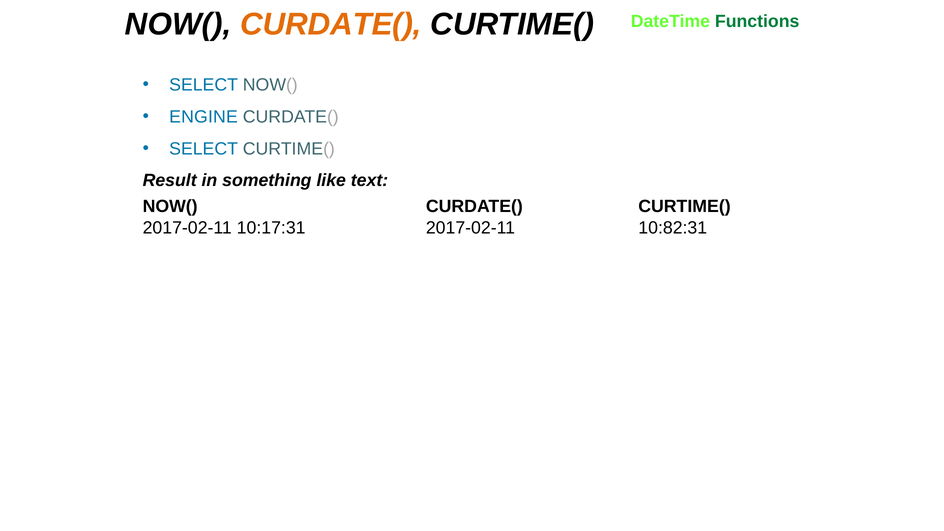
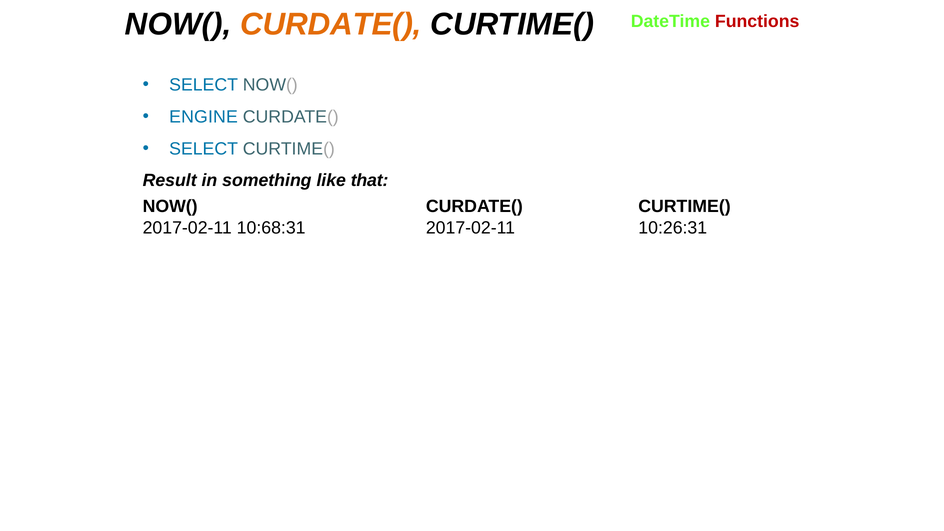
Functions colour: green -> red (757, 21)
text: text -> that (370, 181)
10:17:31: 10:17:31 -> 10:68:31 (271, 228)
10:82:31: 10:82:31 -> 10:26:31 (673, 228)
